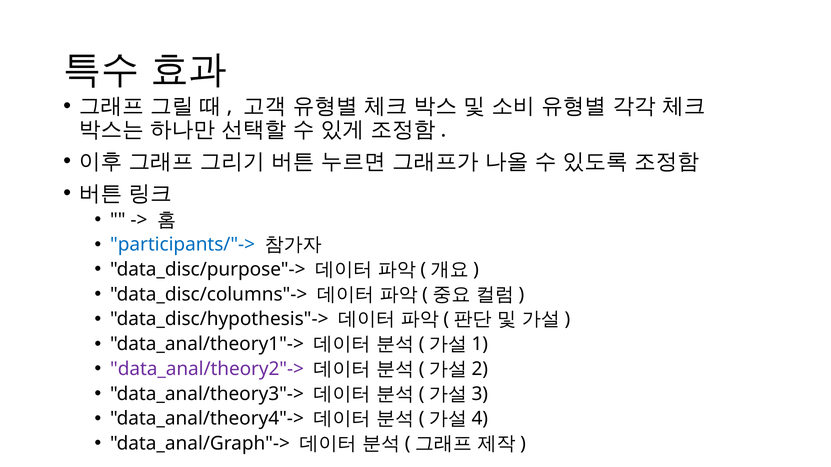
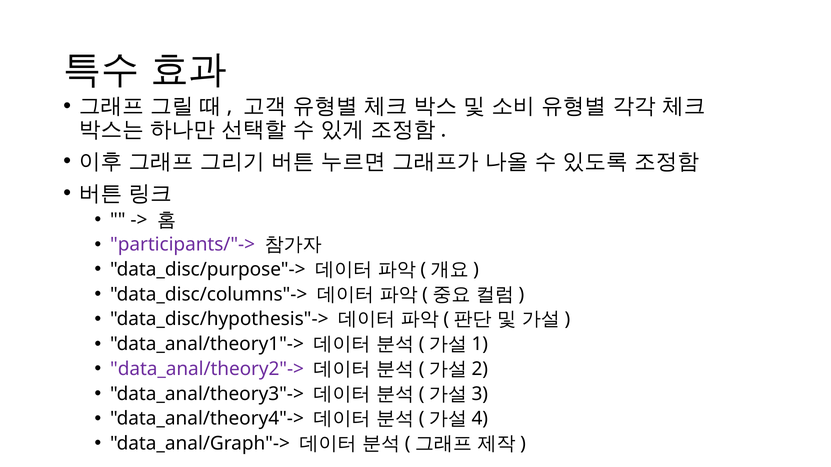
participants/"-> colour: blue -> purple (183, 245)
